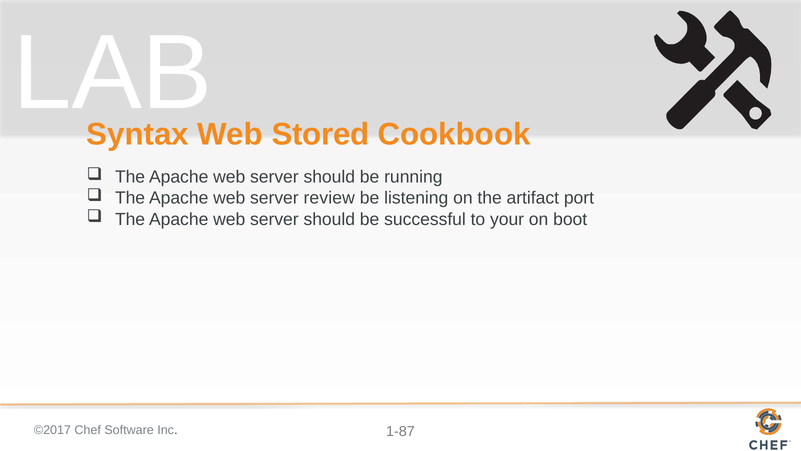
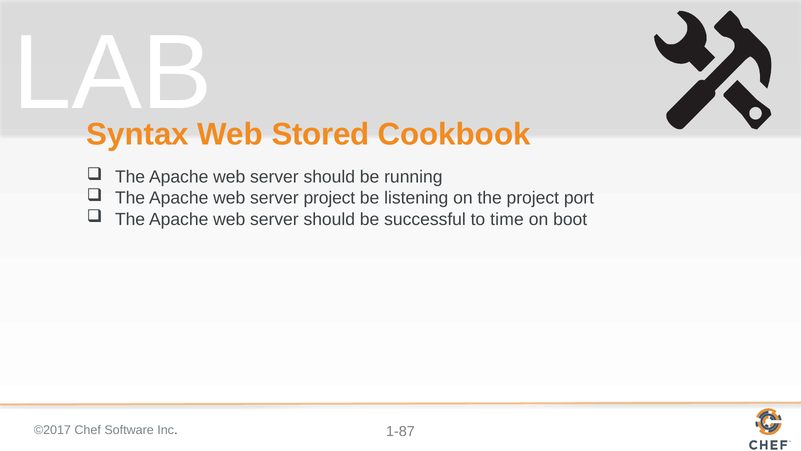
server review: review -> project (329, 198)
the artifact: artifact -> project (533, 198)
your: your -> time (507, 219)
